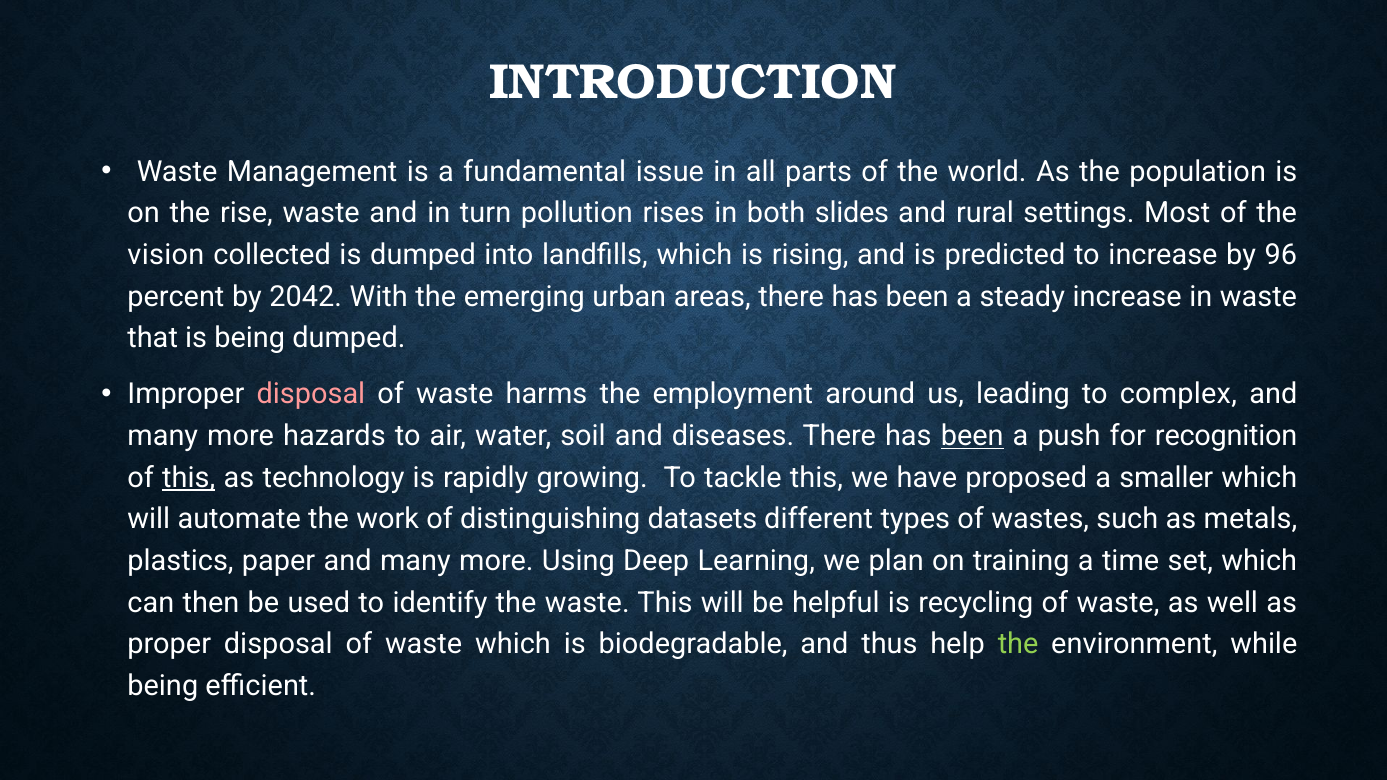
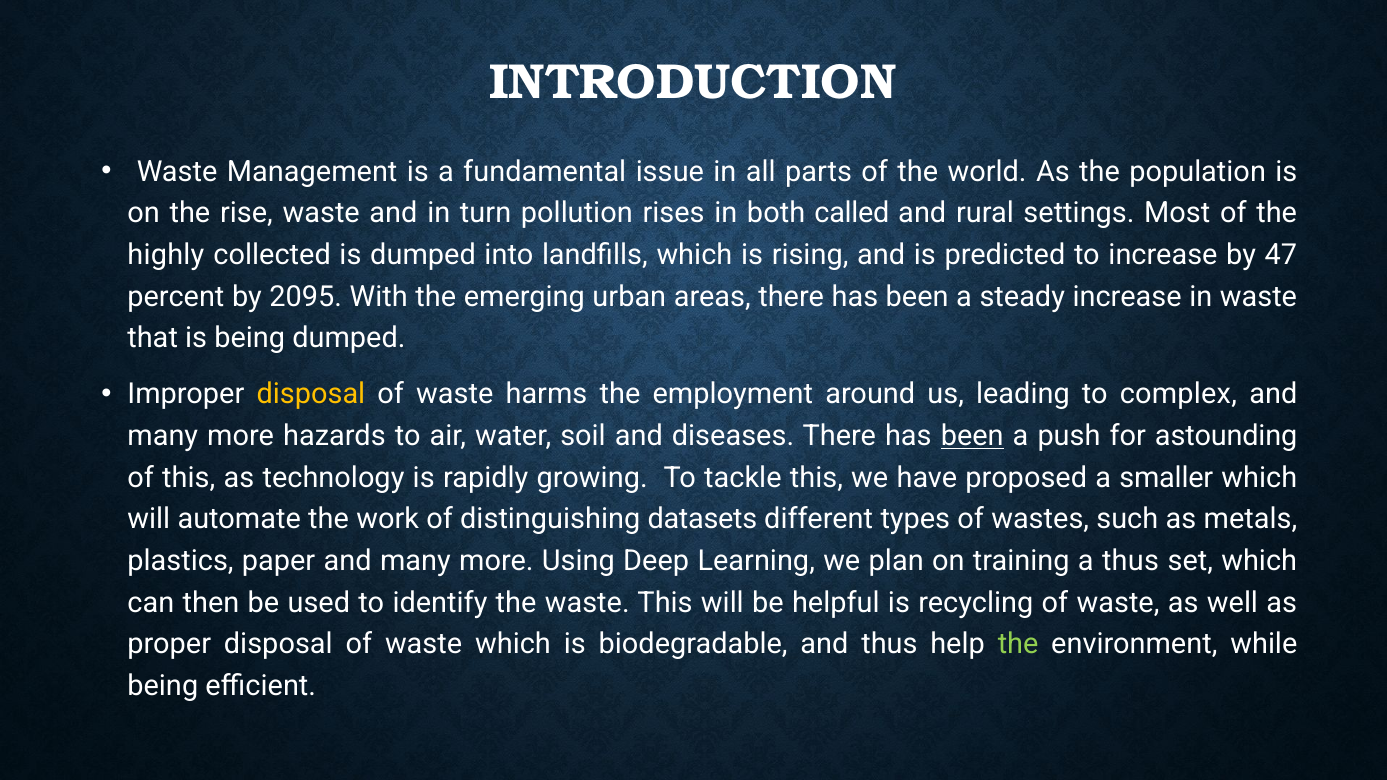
slides: slides -> called (852, 213)
vision: vision -> highly (166, 255)
96: 96 -> 47 (1281, 255)
2042: 2042 -> 2095 (306, 297)
disposal colour: pink -> yellow (311, 394)
recognition: recognition -> astounding (1226, 436)
this underline: present -> none (189, 478)
a time: time -> thus (1131, 561)
